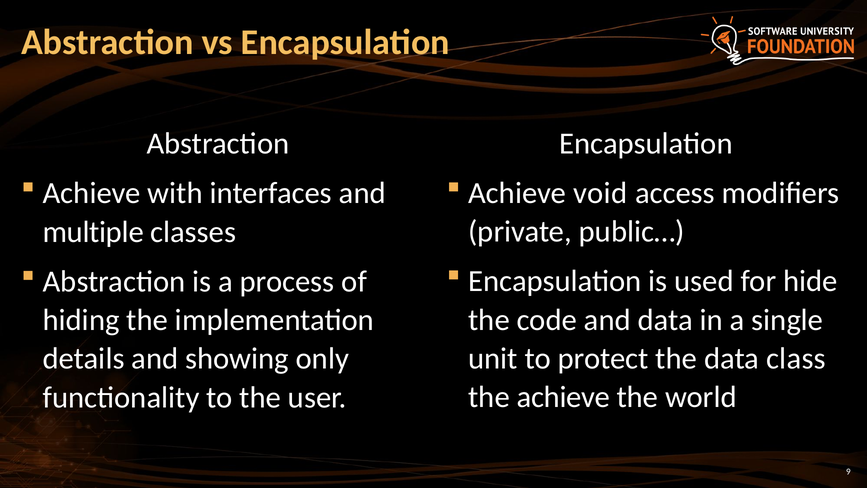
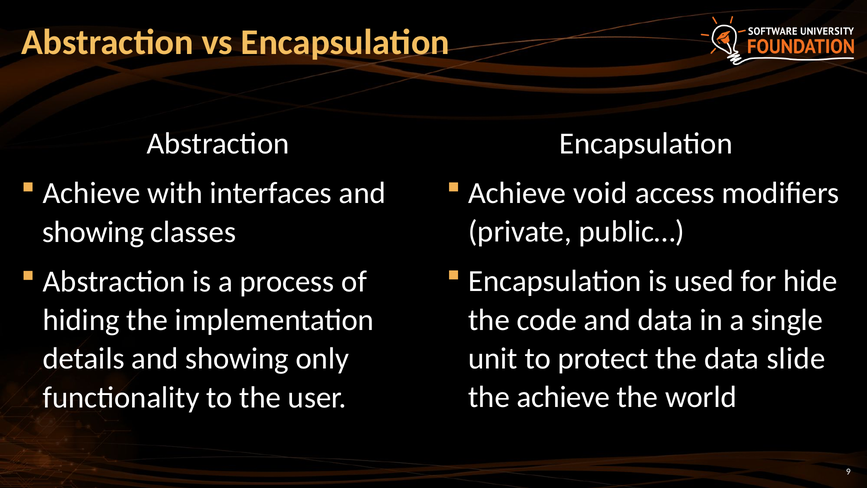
multiple: multiple -> showing (93, 232)
class: class -> slide (796, 359)
